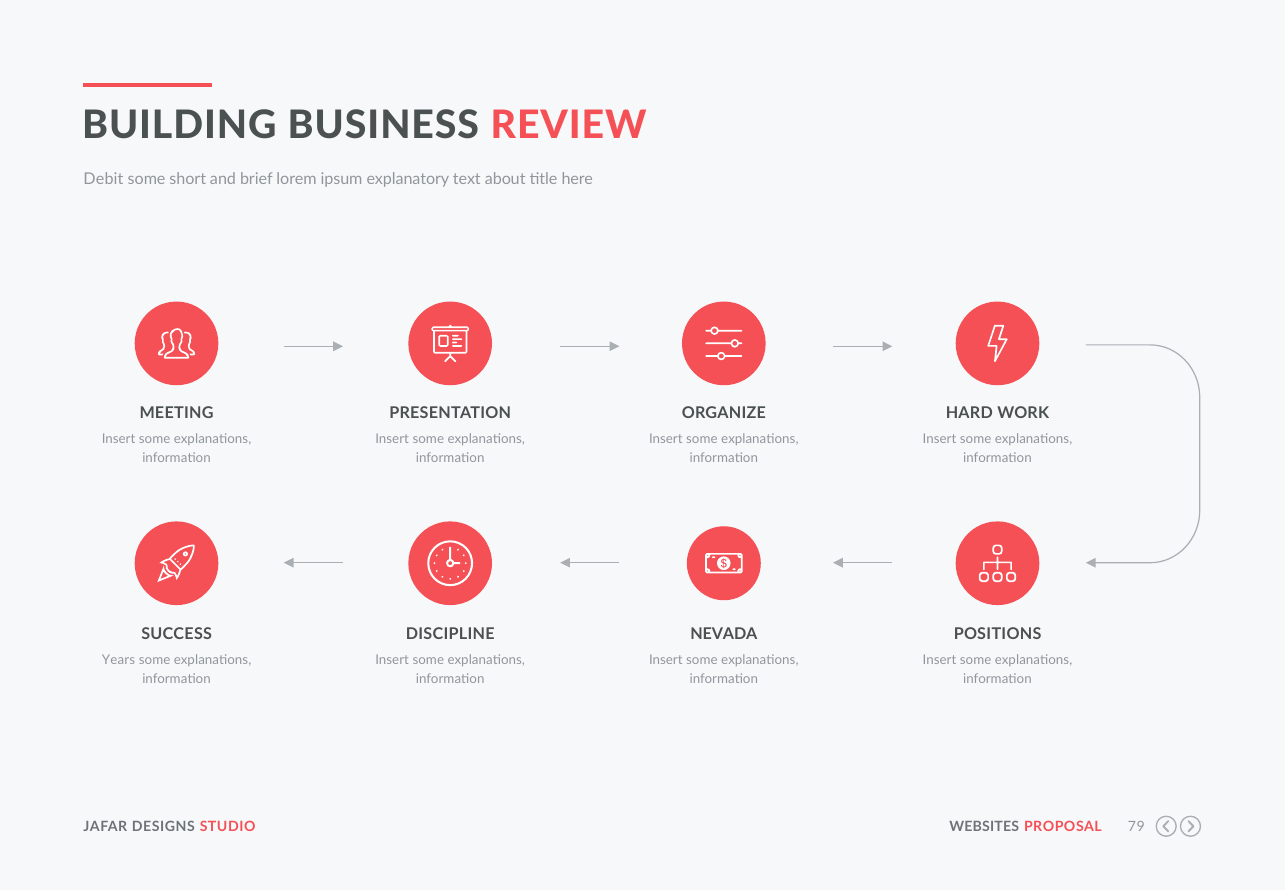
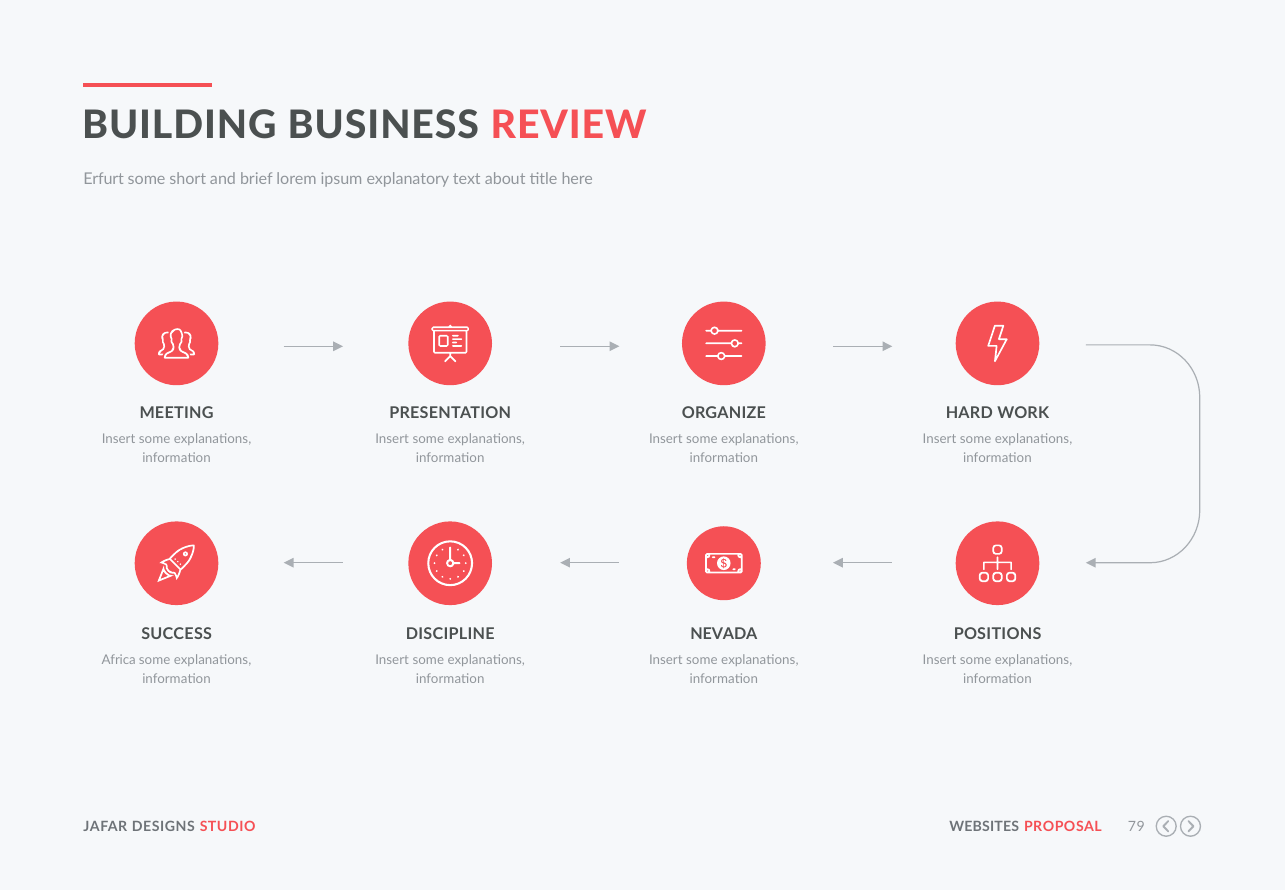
Debit: Debit -> Erfurt (104, 179)
Years: Years -> Africa (119, 660)
